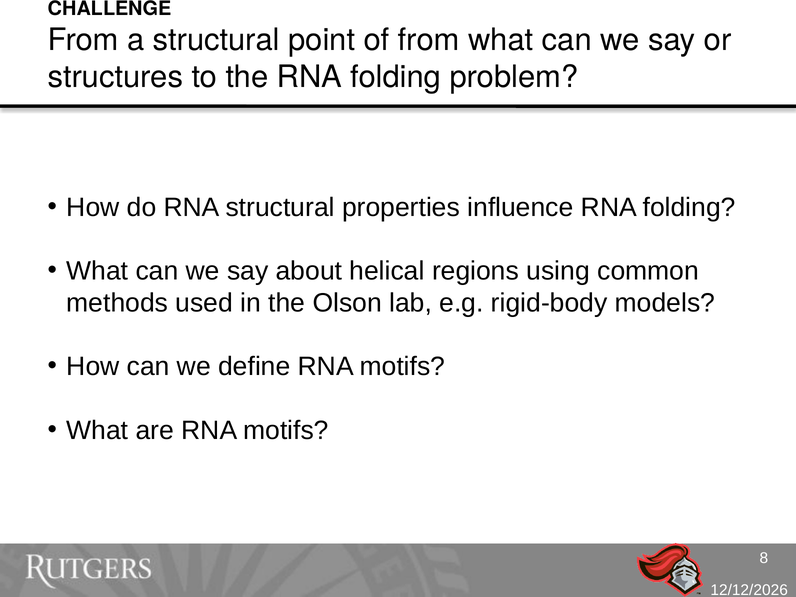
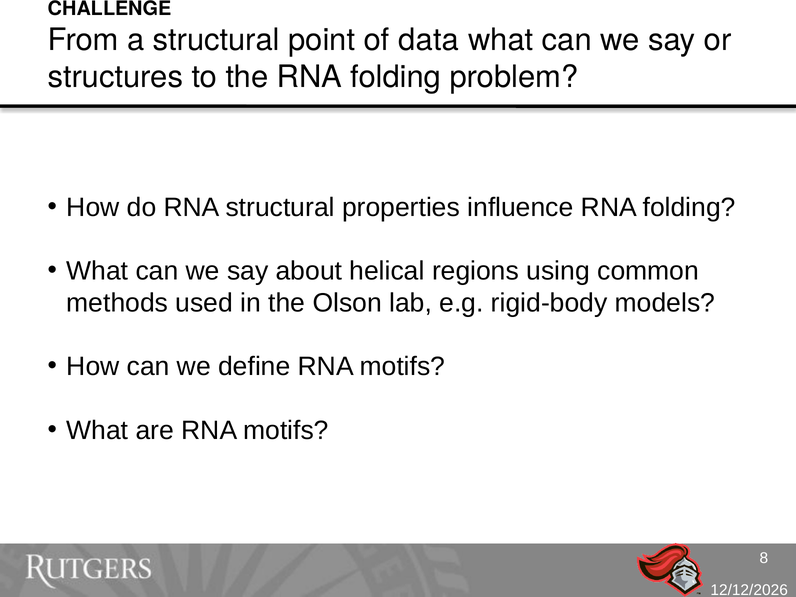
of from: from -> data (429, 40)
